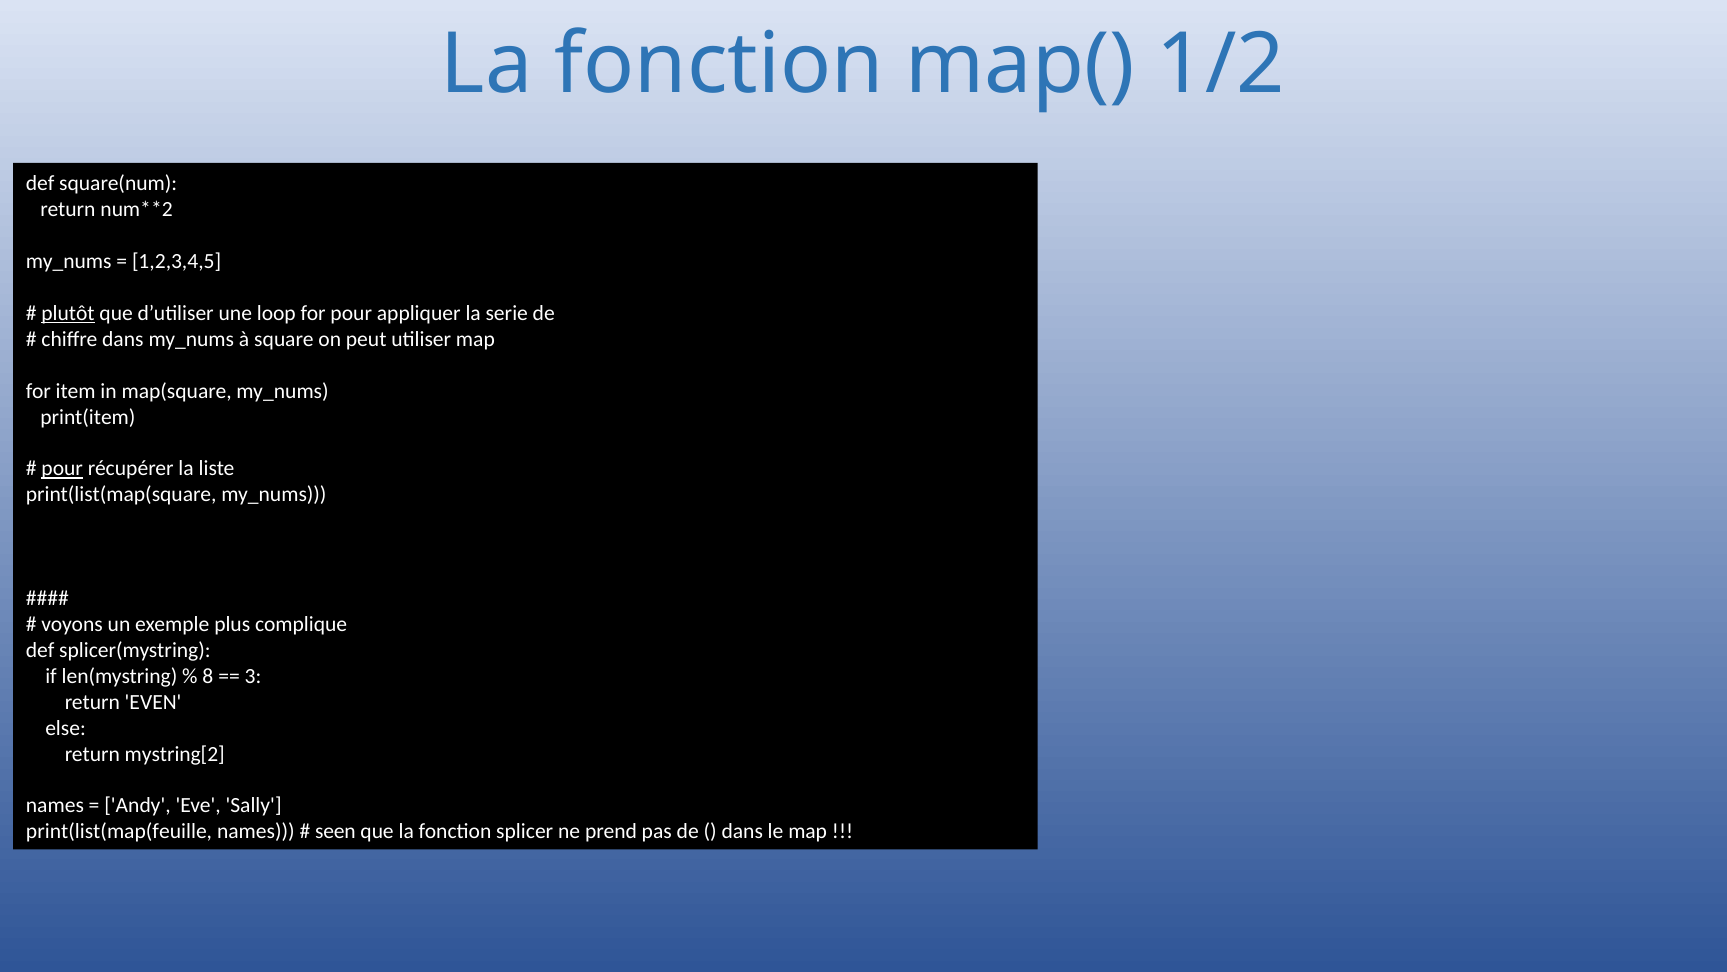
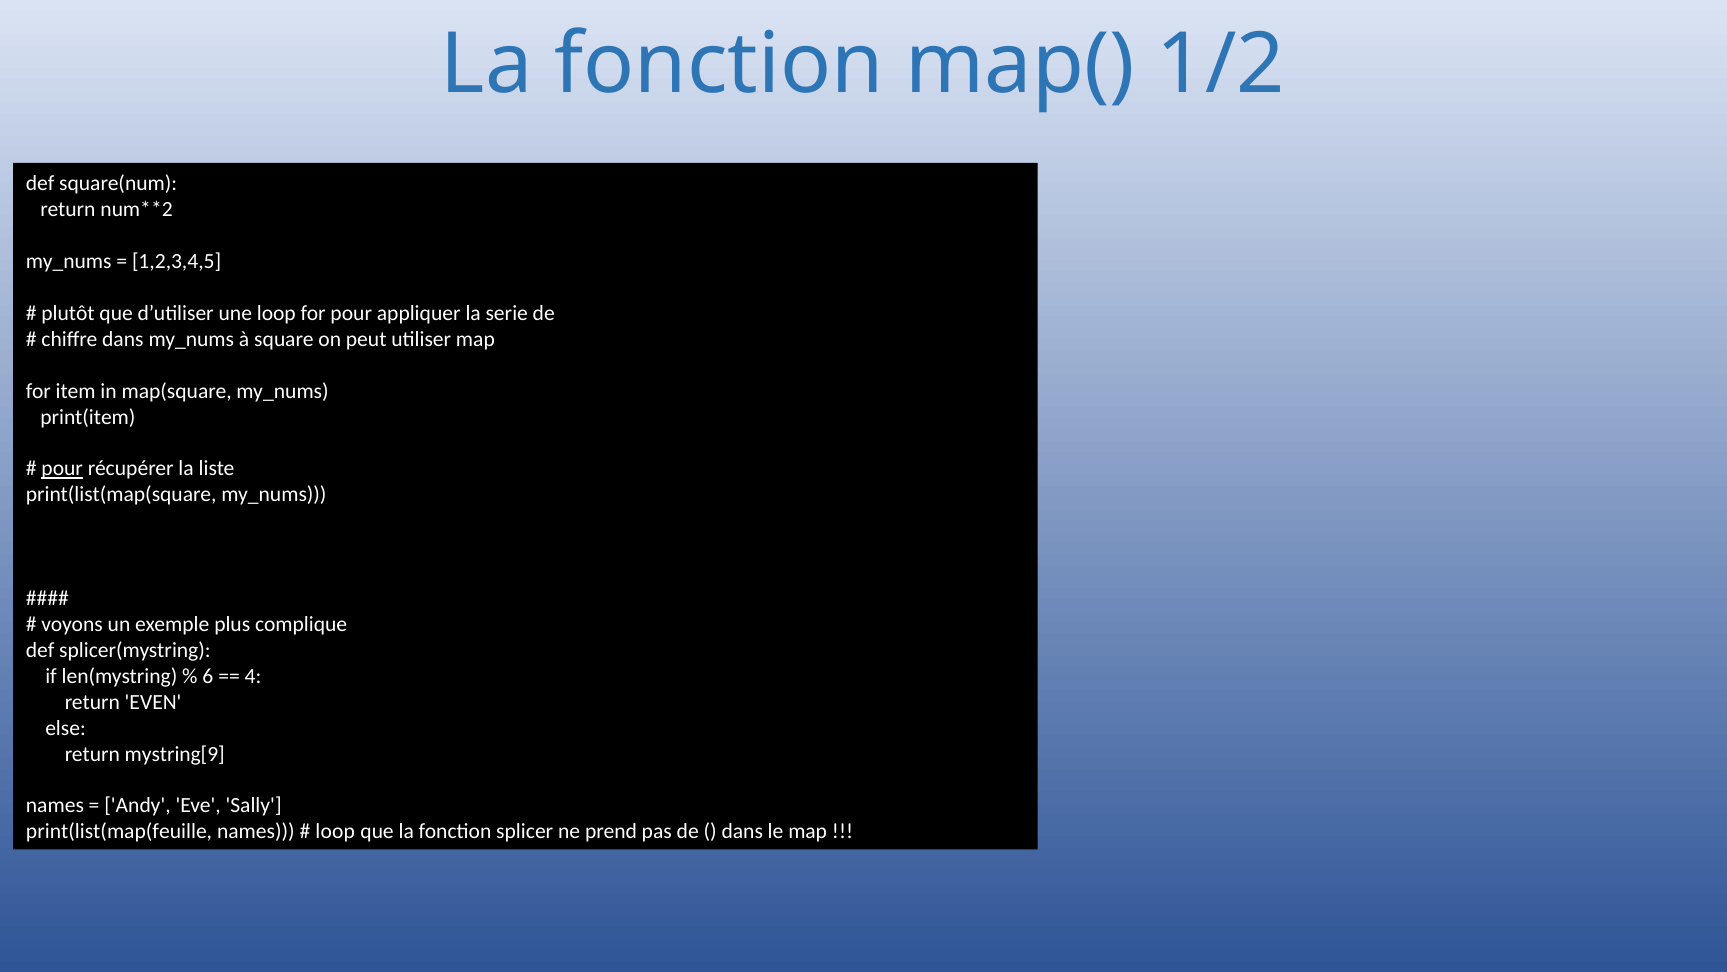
plutôt underline: present -> none (68, 313)
8: 8 -> 6 (208, 676)
3: 3 -> 4 (253, 676)
mystring[2: mystring[2 -> mystring[9 (175, 753)
seen: seen -> loop (335, 831)
